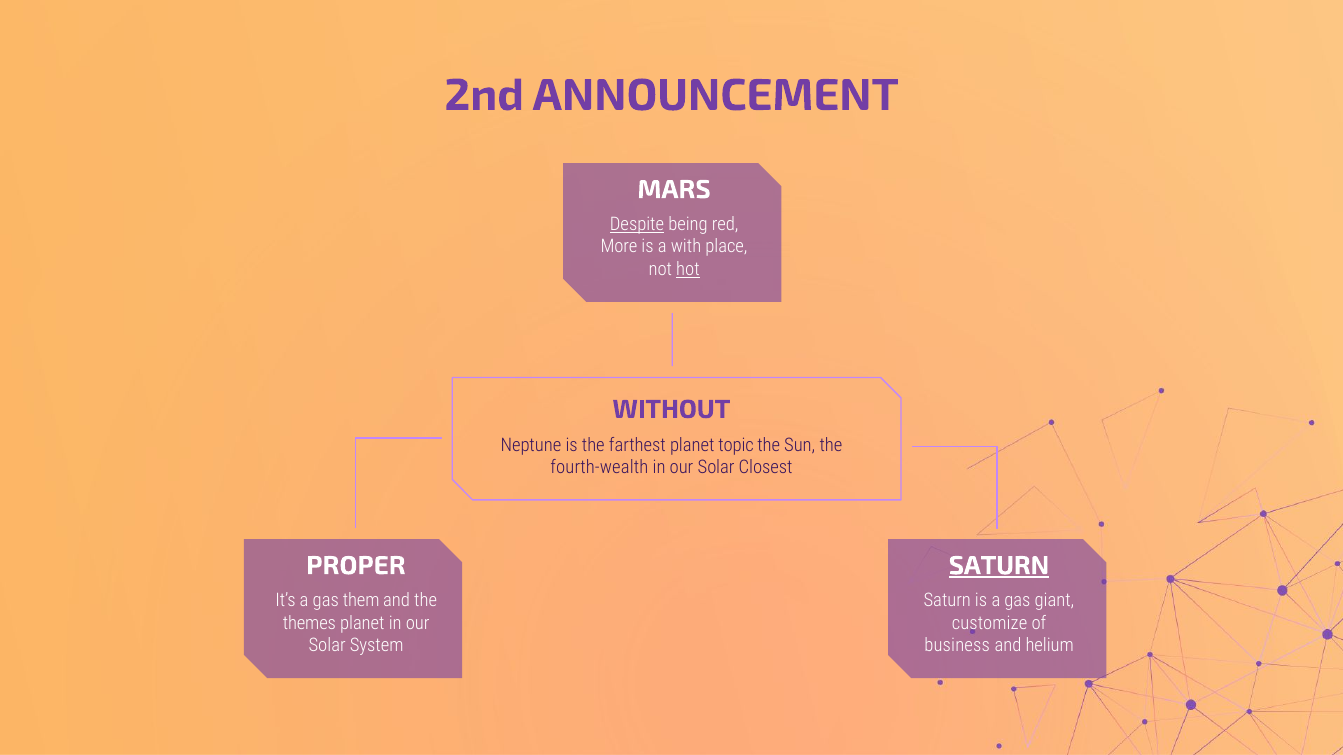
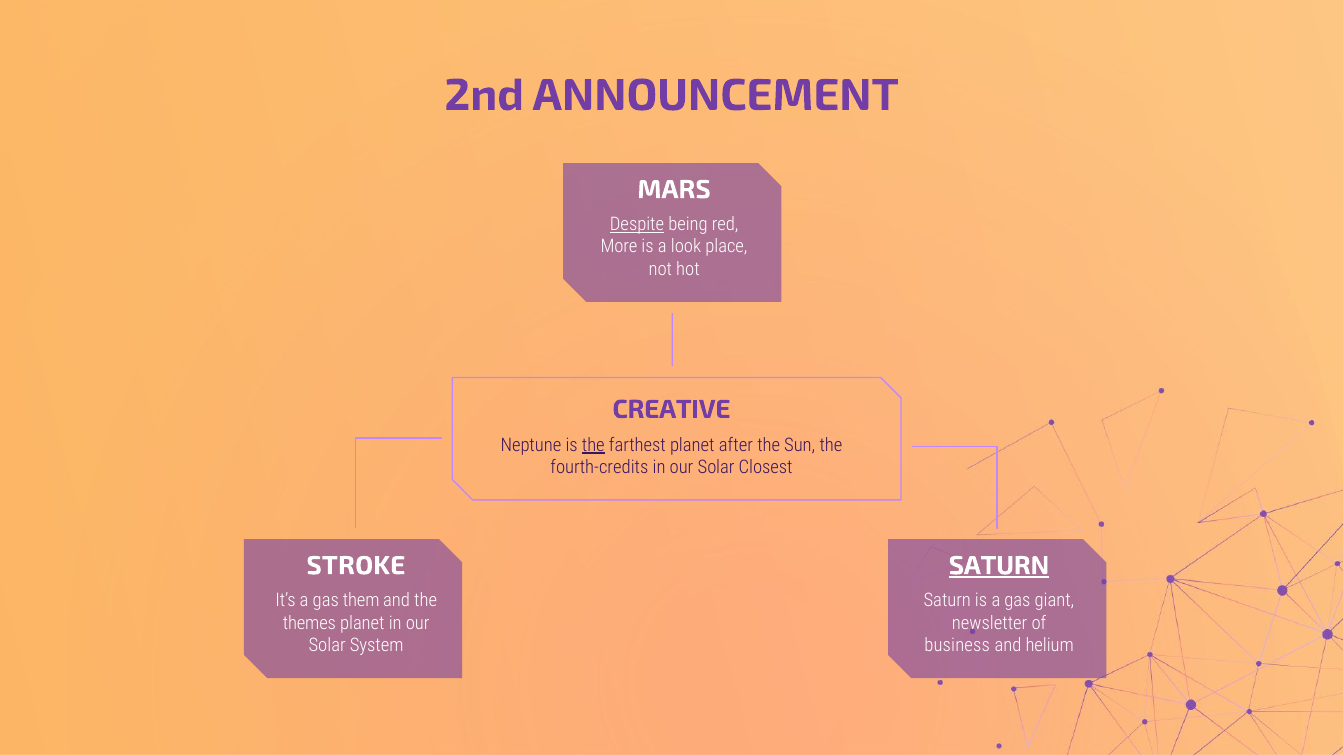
with: with -> look (686, 247)
hot underline: present -> none (688, 269)
WITHOUT: WITHOUT -> CREATIVE (671, 410)
the underline: none -> present (593, 445)
topic: topic -> after (736, 445)
fourth-wealth: fourth-wealth -> fourth-credits (599, 468)
PROPER: PROPER -> STROKE (356, 566)
customize: customize -> newsletter (990, 623)
